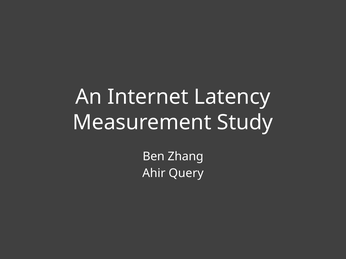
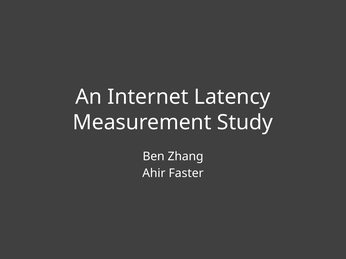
Query: Query -> Faster (186, 174)
